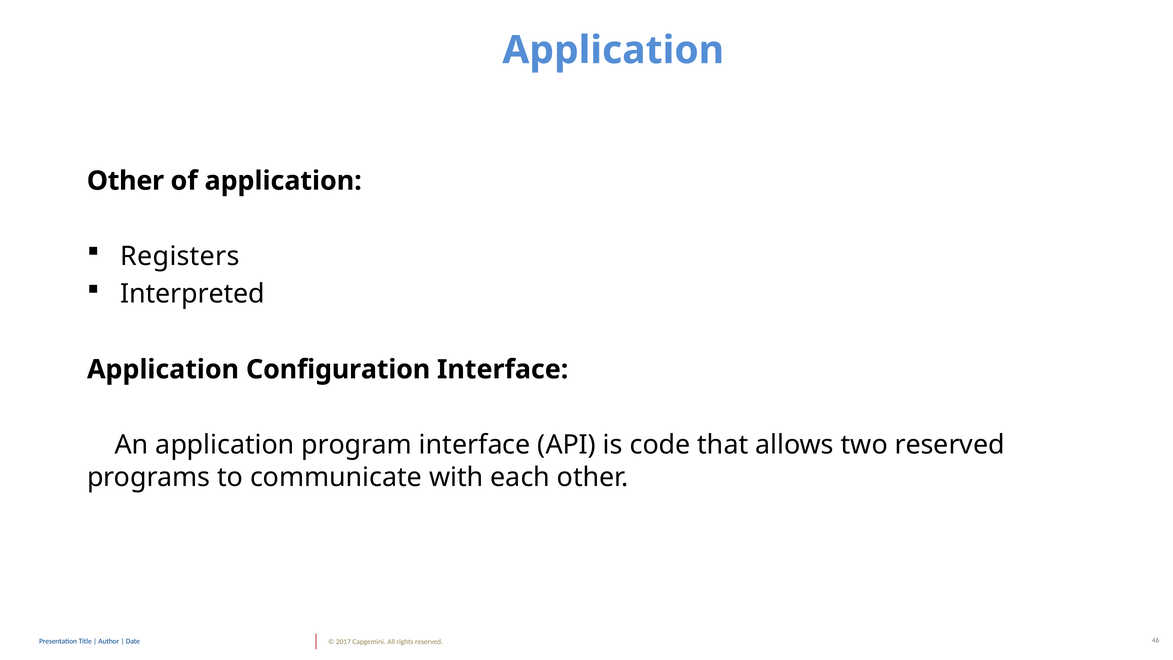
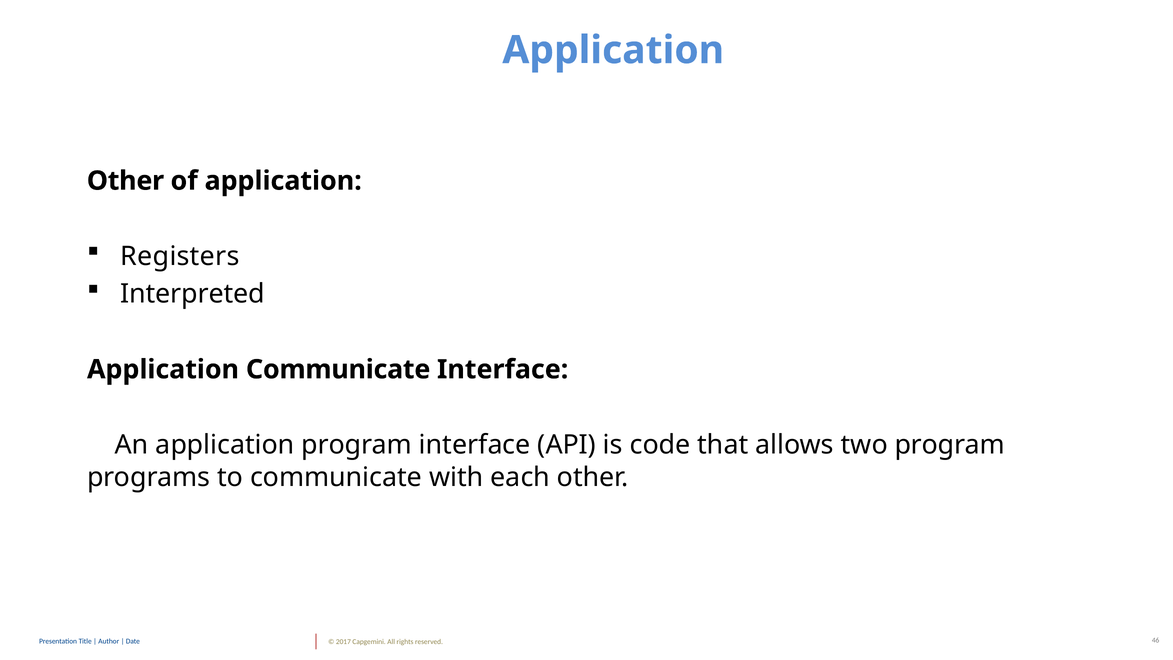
Application Configuration: Configuration -> Communicate (338, 369)
two reserved: reserved -> program (950, 445)
